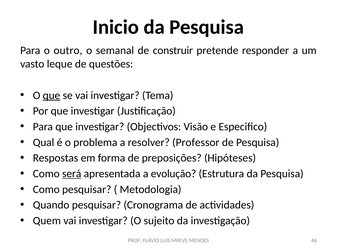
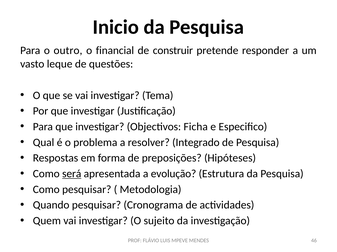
semanal: semanal -> financial (115, 51)
que underline: present -> none (51, 96)
Visão: Visão -> Ficha (196, 127)
Professor: Professor -> Integrado (196, 143)
